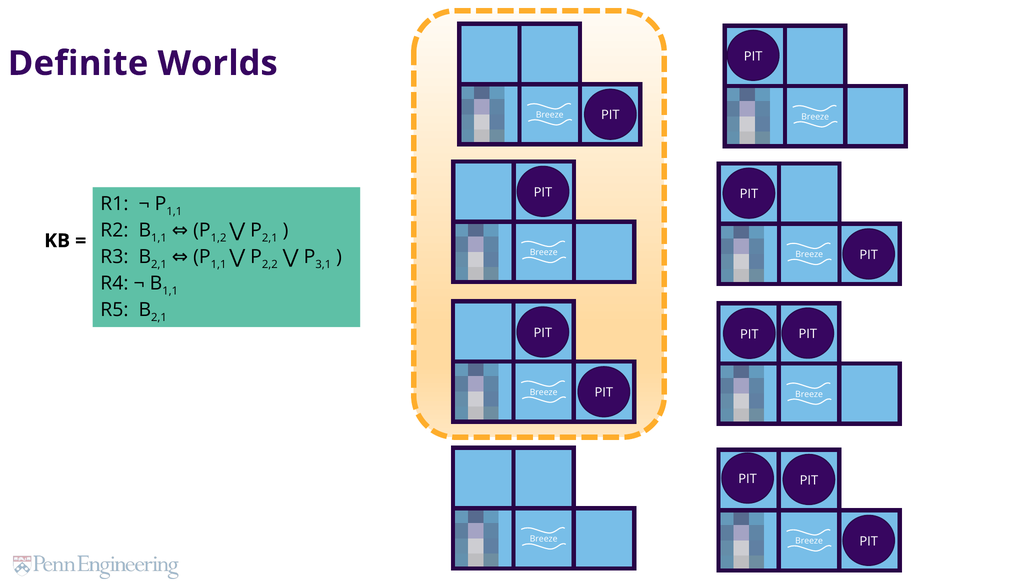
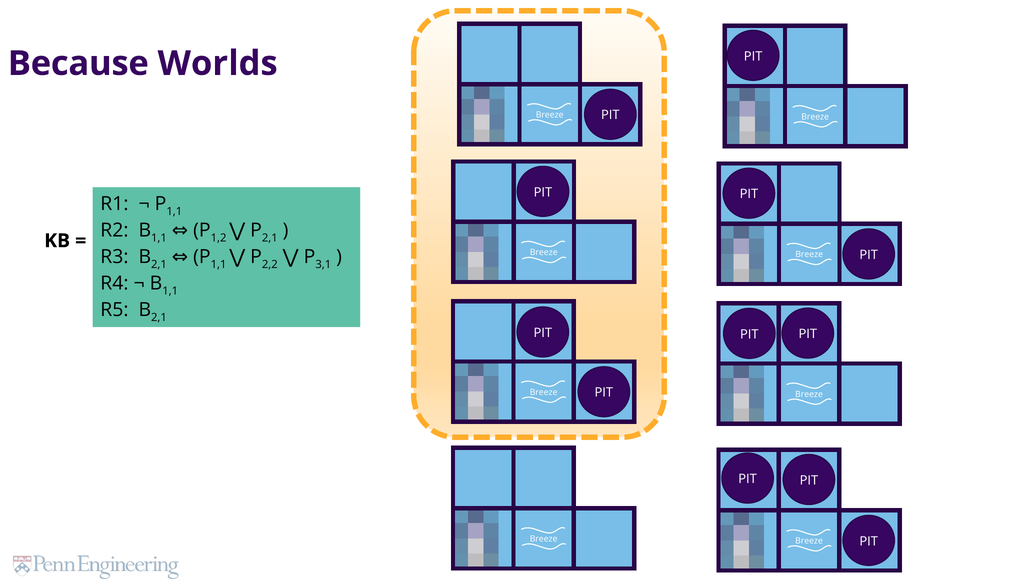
Definite: Definite -> Because (78, 64)
